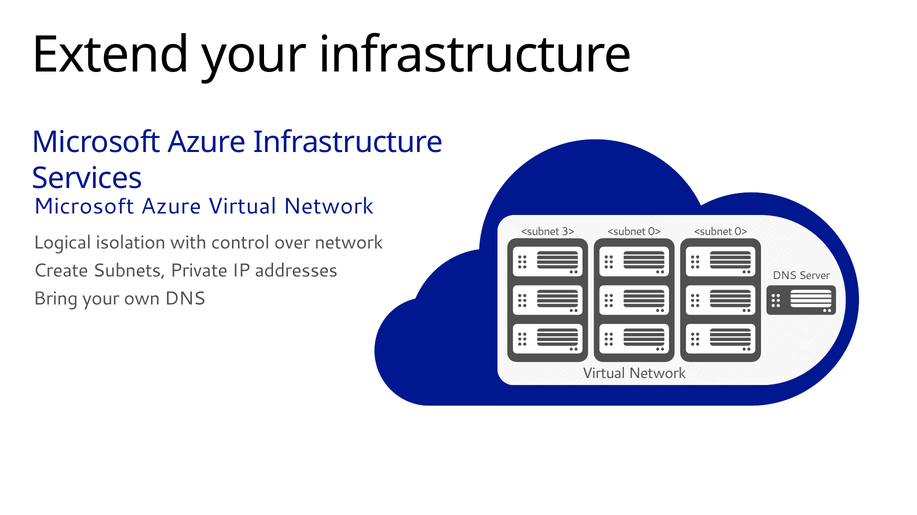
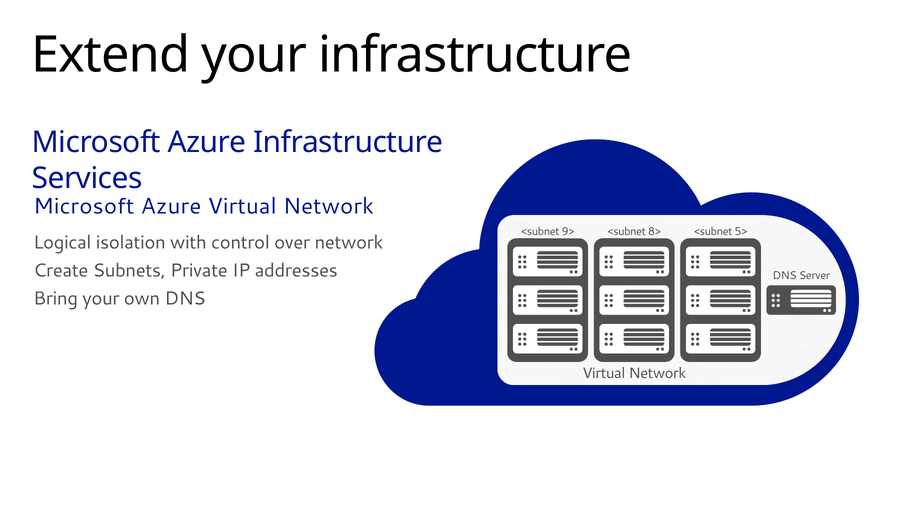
3>: 3> -> 9> (568, 232)
0>: 0> -> 8> (654, 232)
0>: 0> -> 5> (741, 232)
